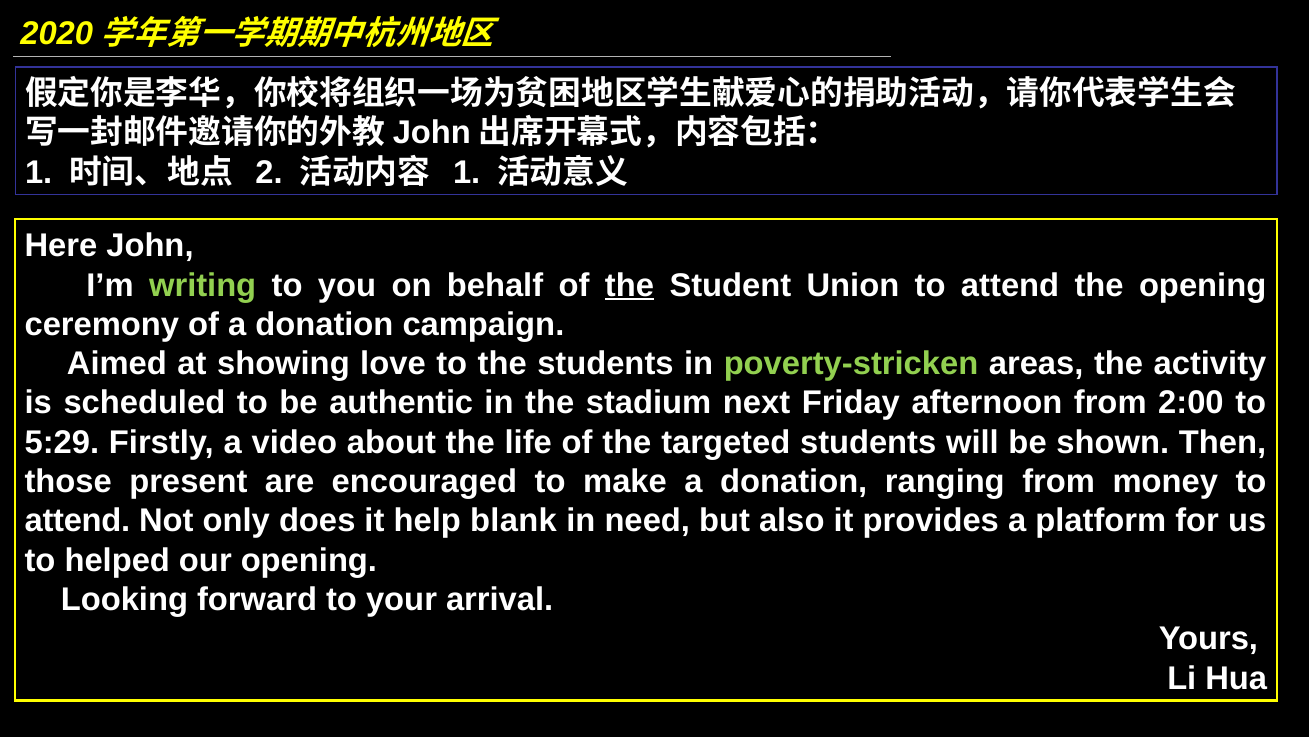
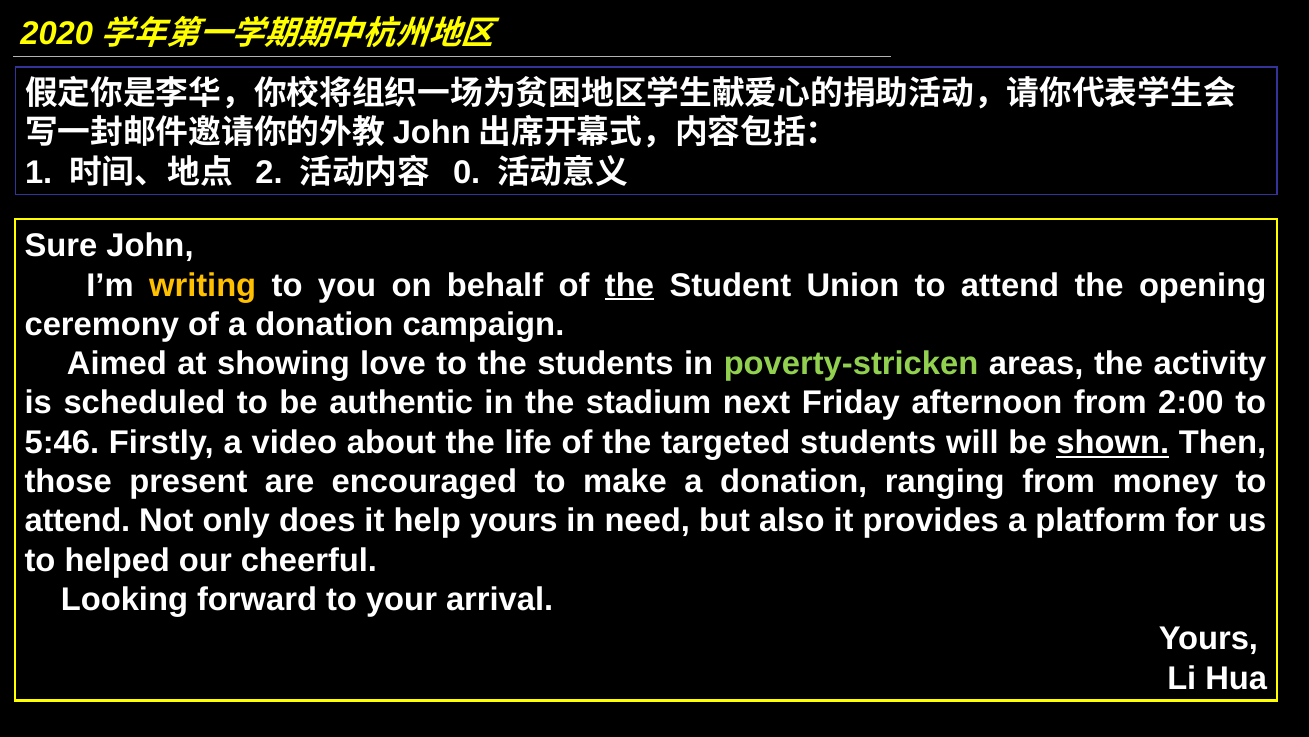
1: 1 -> 0 (467, 172)
Here: Here -> Sure (61, 246)
writing colour: light green -> yellow (203, 285)
5:29: 5:29 -> 5:46 (62, 442)
shown underline: none -> present (1113, 442)
help blank: blank -> yours (514, 521)
our opening: opening -> cheerful (309, 560)
